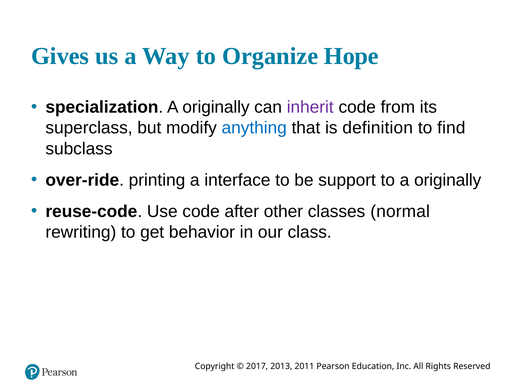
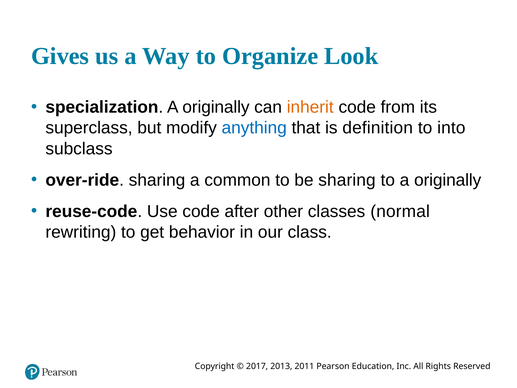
Hope: Hope -> Look (351, 56)
inherit colour: purple -> orange (310, 107)
find: find -> into (451, 128)
over-ride printing: printing -> sharing (157, 180)
interface: interface -> common (237, 180)
be support: support -> sharing (347, 180)
